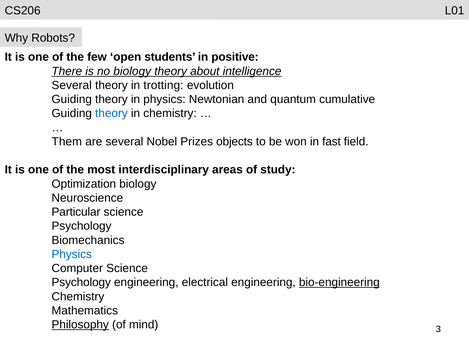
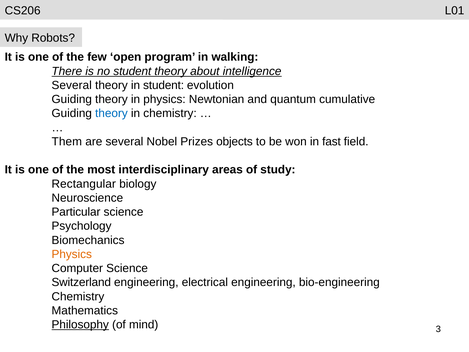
students: students -> program (170, 57)
positive: positive -> walking (235, 57)
no biology: biology -> student (132, 71)
in trotting: trotting -> student (164, 85)
Optimization: Optimization -> Rectangular (84, 184)
Physics colour: blue -> orange (72, 254)
Psychology: Psychology -> Switzerland (81, 282)
bio-engineering underline: present -> none (339, 282)
